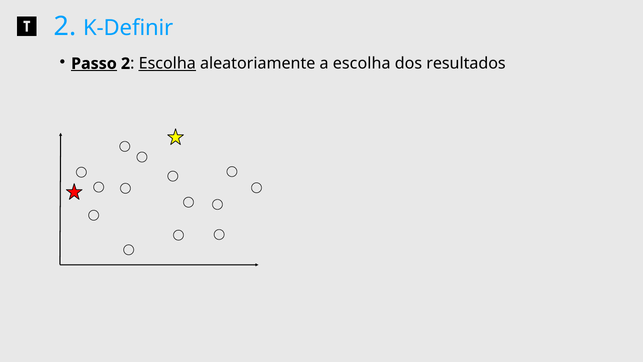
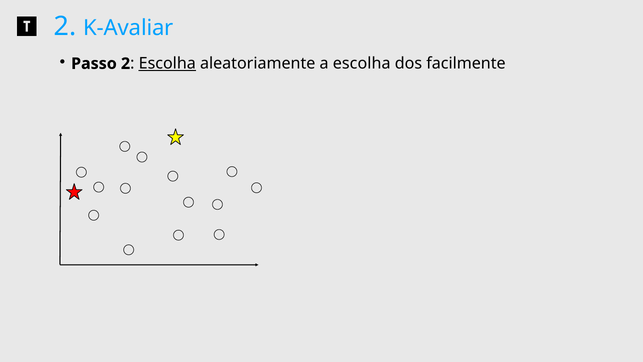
K-Definir: K-Definir -> K-Avaliar (128, 28)
Passo underline: present -> none (94, 64)
resultados: resultados -> facilmente (466, 64)
